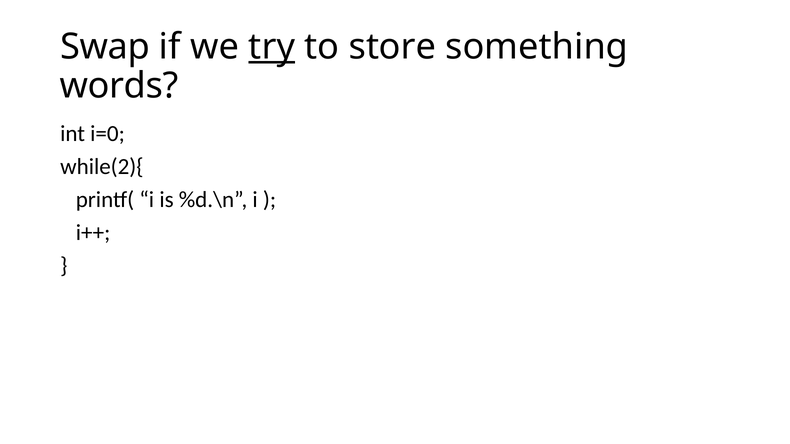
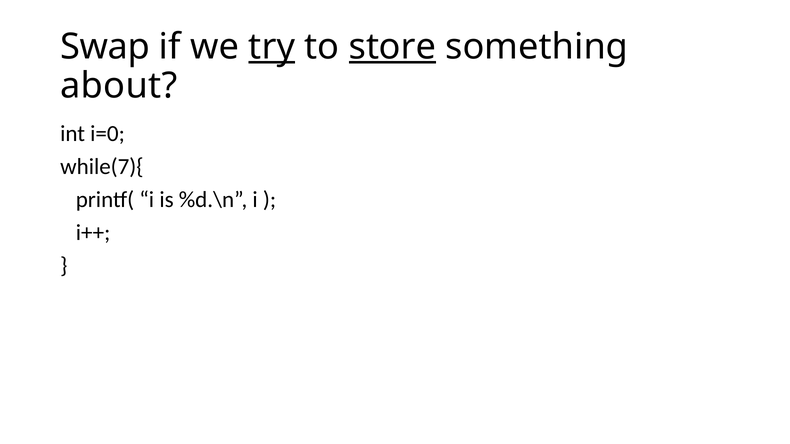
store underline: none -> present (392, 47)
words: words -> about (119, 86)
while(2){: while(2){ -> while(7){ (102, 167)
